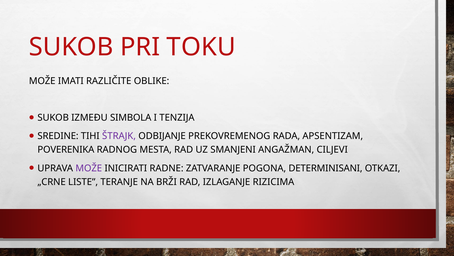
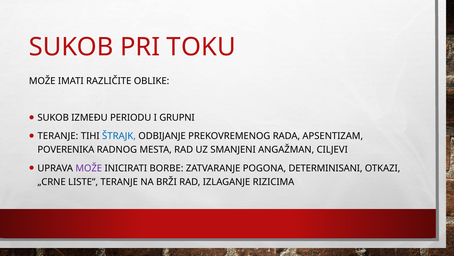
SIMBOLA: SIMBOLA -> PERIODU (131, 117)
TENZIJA: TENZIJA -> GRUPNI (177, 117)
SREDINE: SREDINE -> TERANJE (58, 136)
ŠTRAJK colour: purple -> blue (119, 136)
RADNE: RADNE -> BORBE (166, 168)
